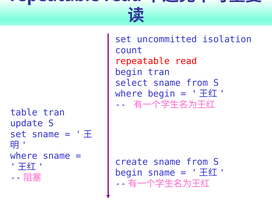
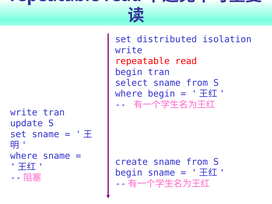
uncommitted: uncommitted -> distributed (167, 39)
count: count -> write (129, 50)
table: table -> write (24, 112)
